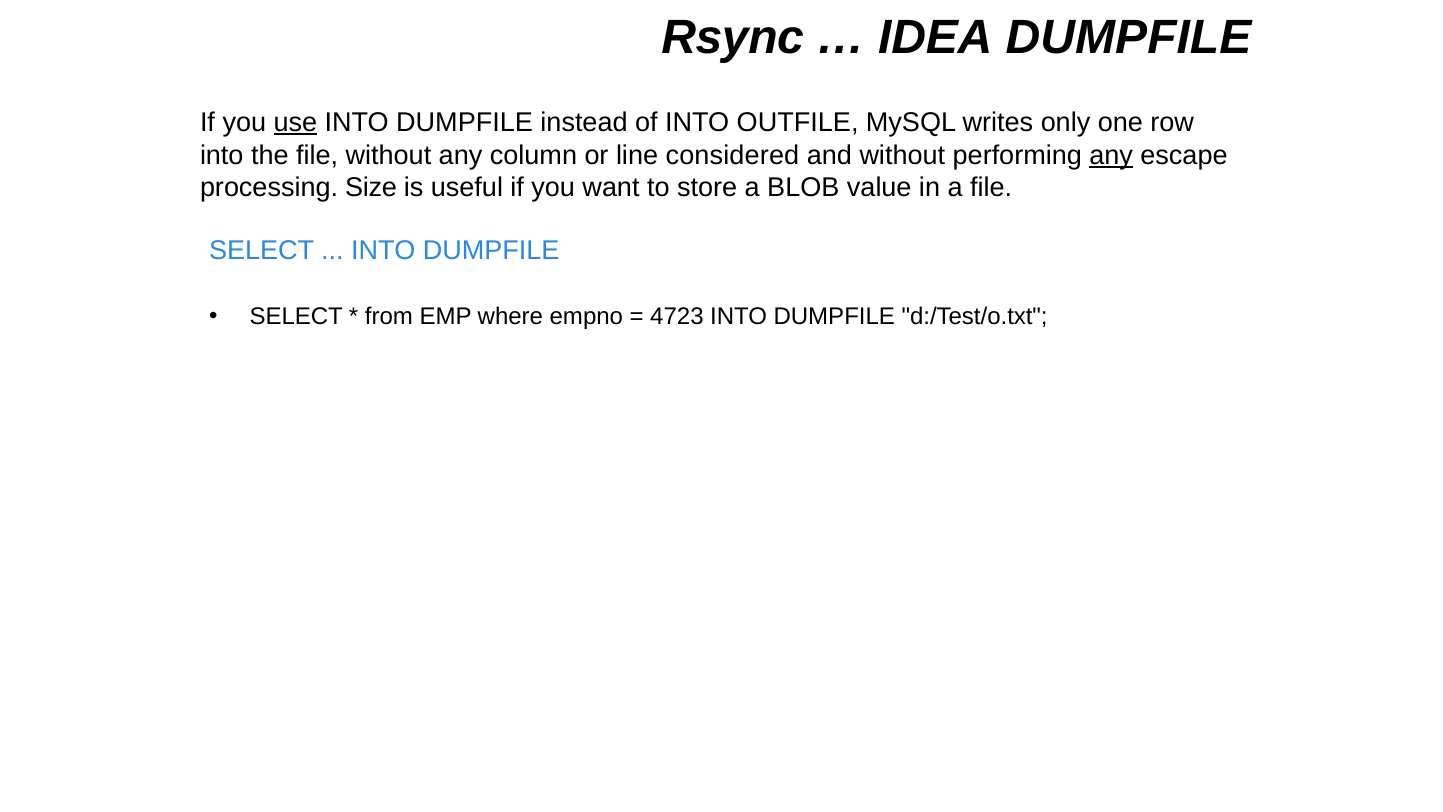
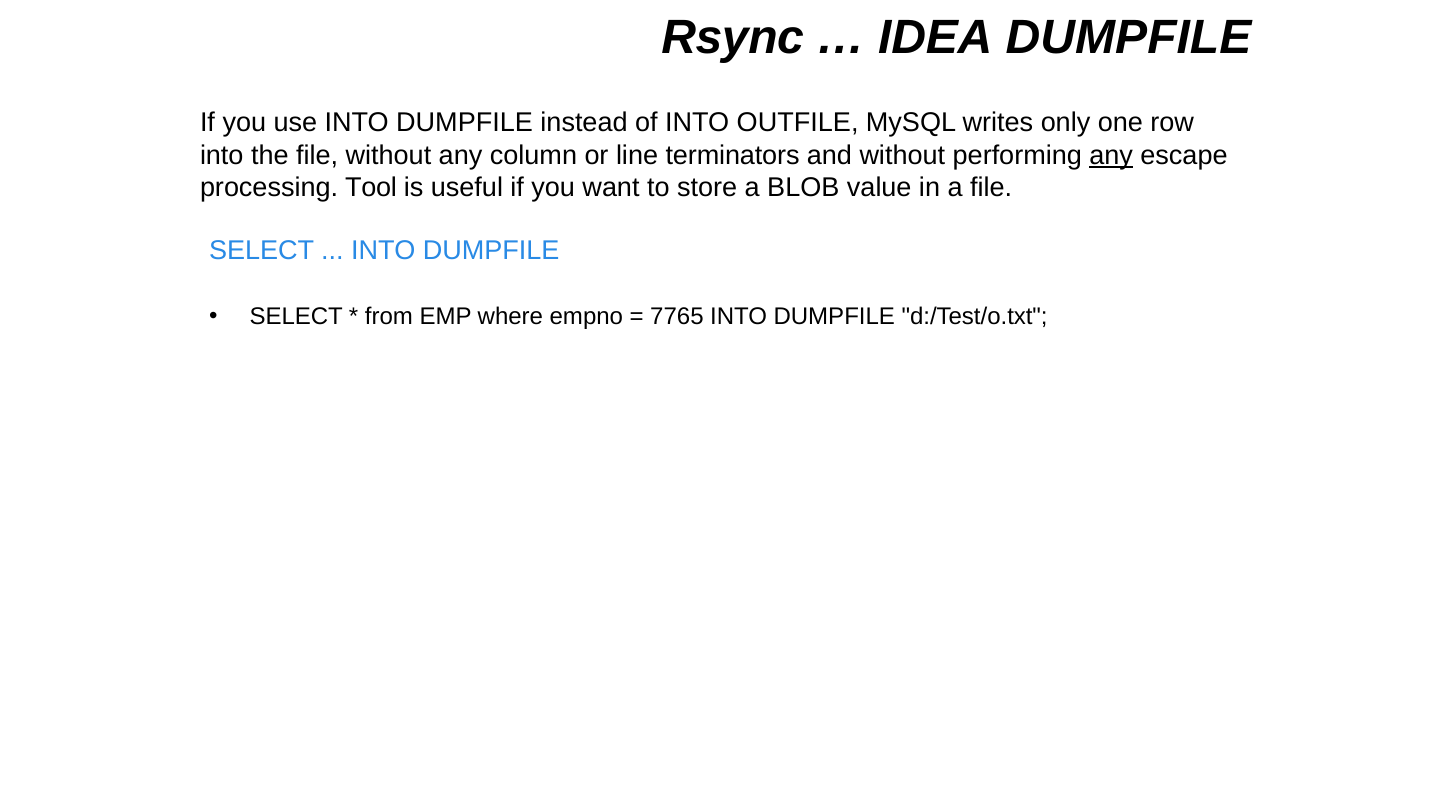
use underline: present -> none (295, 123)
considered: considered -> terminators (733, 155)
Size: Size -> Tool (371, 188)
4723: 4723 -> 7765 (677, 316)
